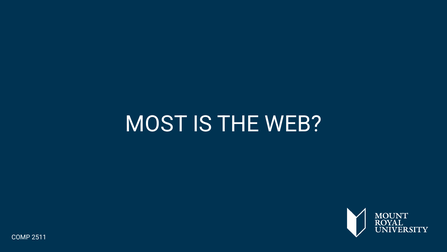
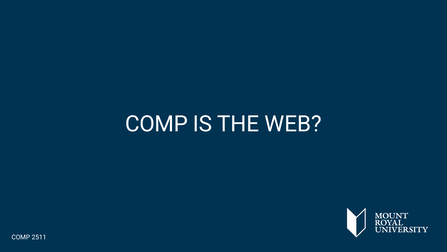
MOST: MOST -> COMP (157, 124)
